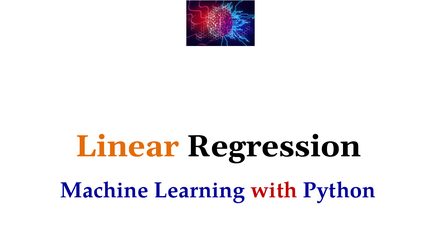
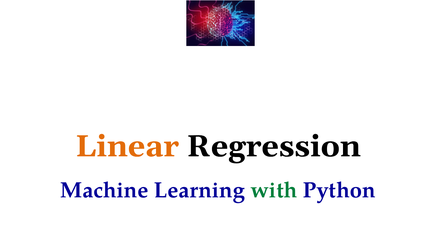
with colour: red -> green (274, 190)
